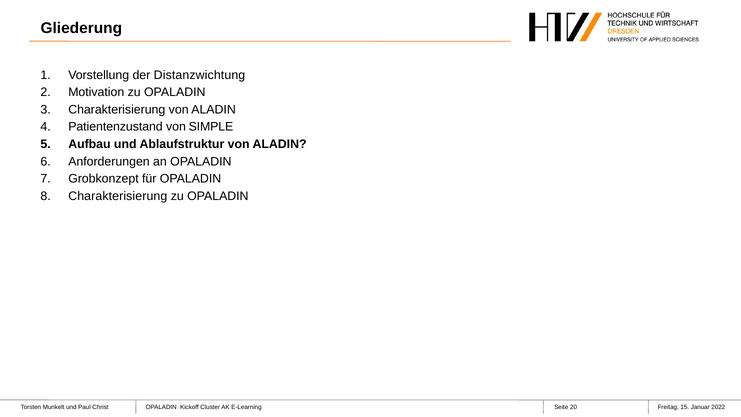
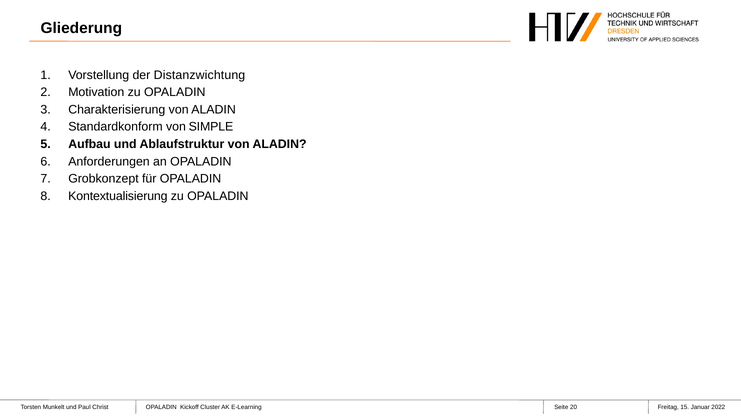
Patientenzustand: Patientenzustand -> Standardkonform (115, 127)
Charakterisierung: Charakterisierung -> Kontextualisierung (118, 196)
